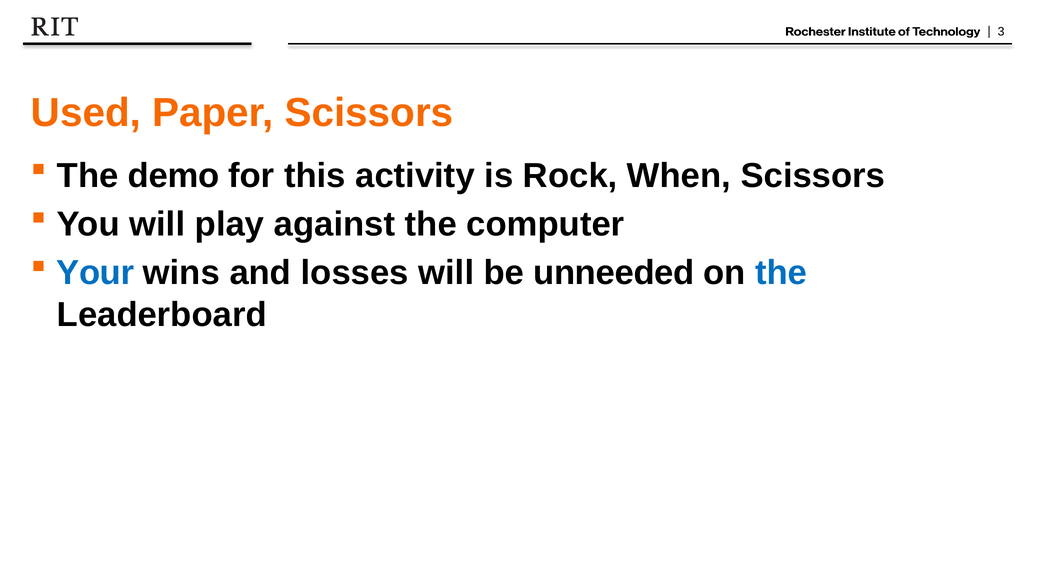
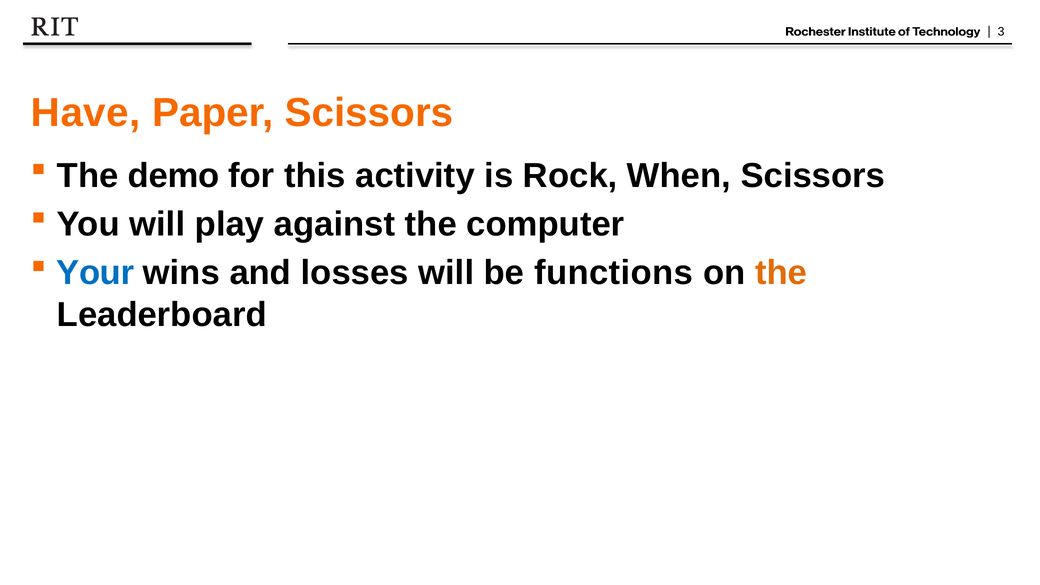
Used: Used -> Have (86, 113)
unneeded: unneeded -> functions (614, 273)
the colour: blue -> orange (781, 273)
